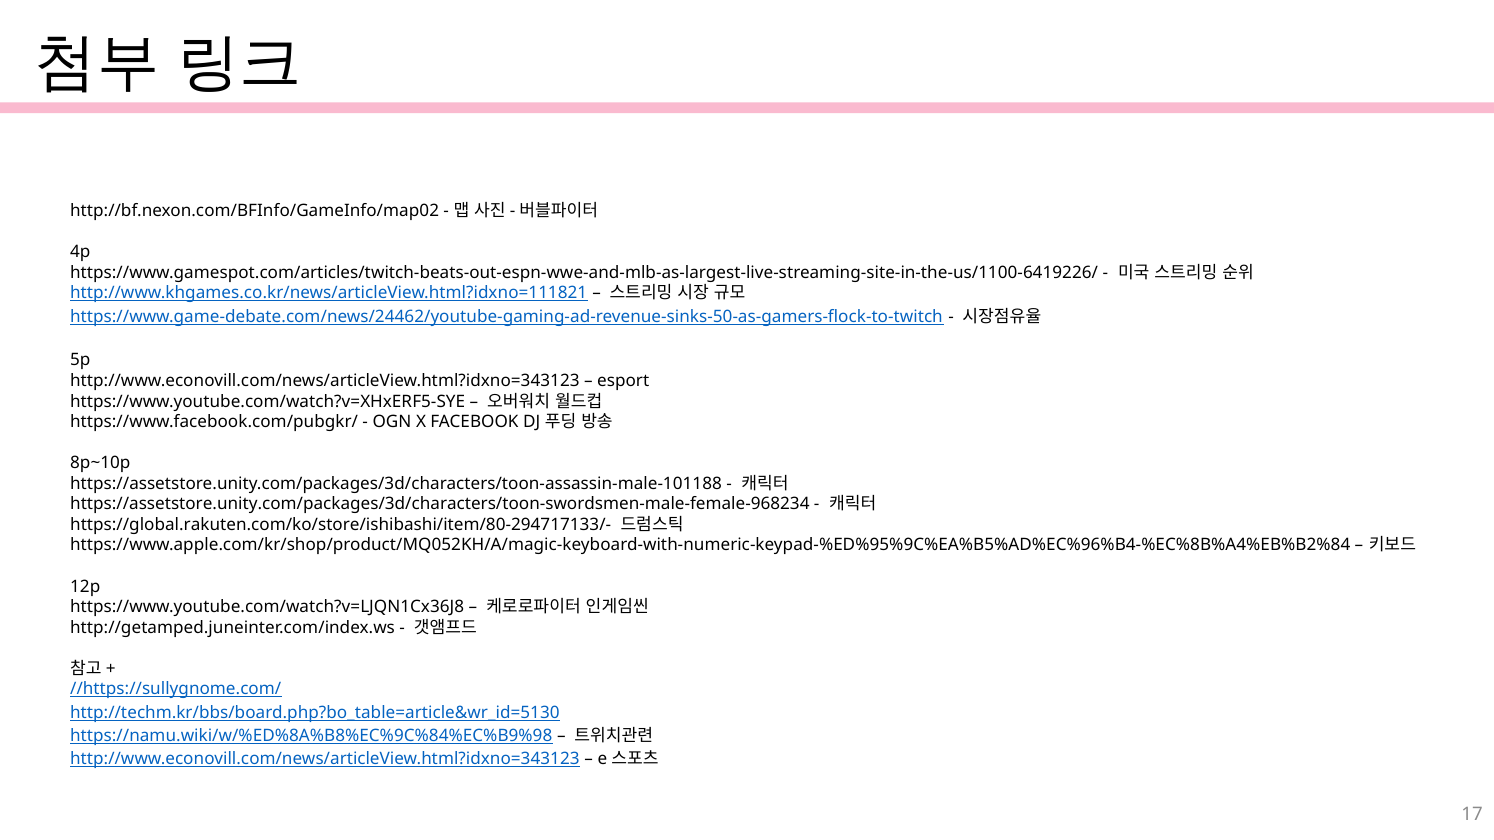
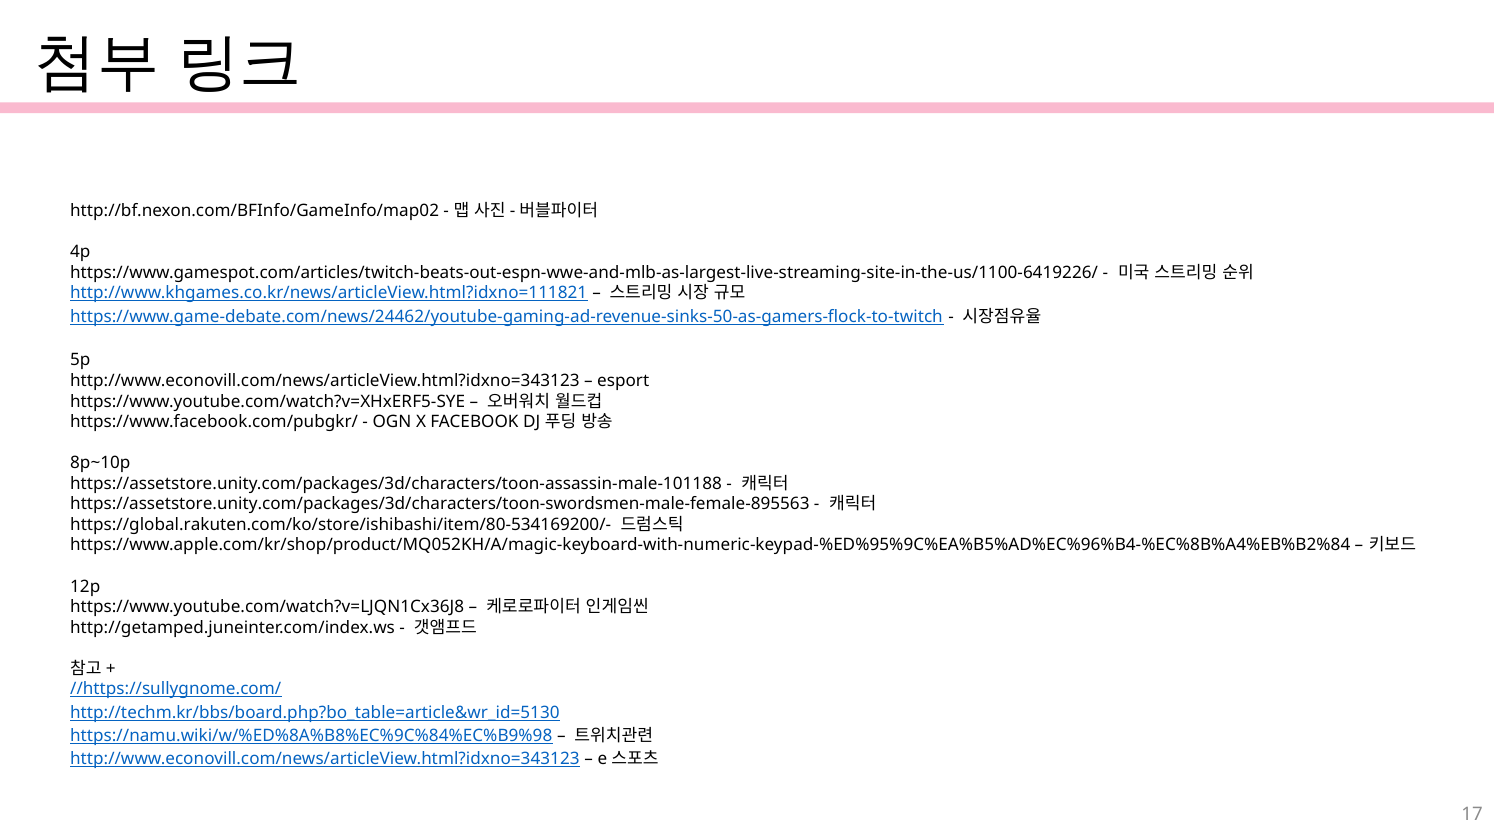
https://assetstore.unity.com/packages/3d/characters/toon-swordsmen-male-female-968234: https://assetstore.unity.com/packages/3d/characters/toon-swordsmen-male-female-968234 -> https://assetstore.unity.com/packages/3d/characters/toon-swordsmen-male-female-895563 (440, 504)
https://global.rakuten.com/ko/store/ishibashi/item/80-294717133/-: https://global.rakuten.com/ko/store/ishibashi/item/80-294717133/- -> https://global.rakuten.com/ko/store/ishibashi/item/80-534169200/- (341, 525)
